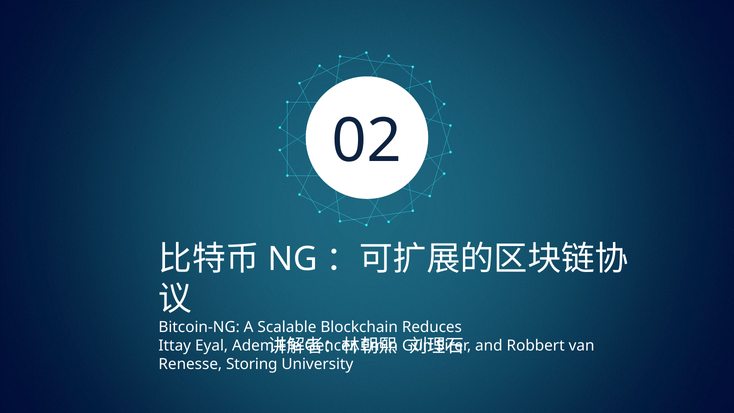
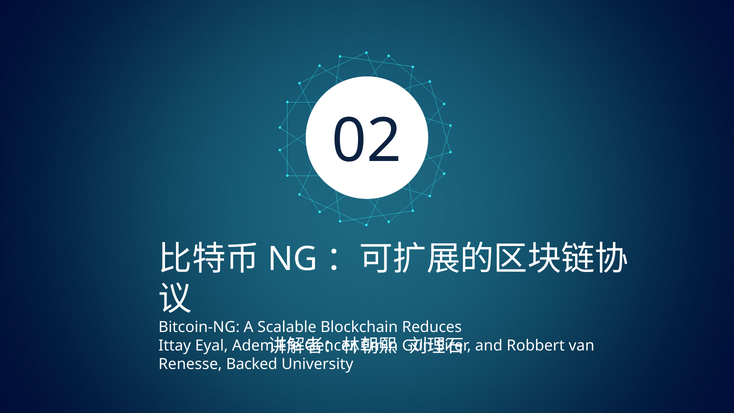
Storing: Storing -> Backed (252, 364)
